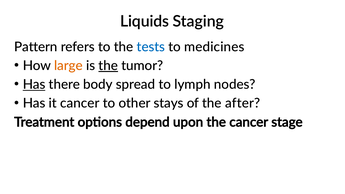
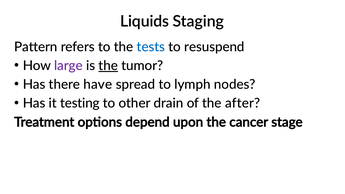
medicines: medicines -> resuspend (214, 47)
large colour: orange -> purple (68, 66)
Has underline: present -> none (34, 85)
body: body -> have (98, 85)
it cancer: cancer -> testing (80, 103)
stays: stays -> drain (168, 103)
